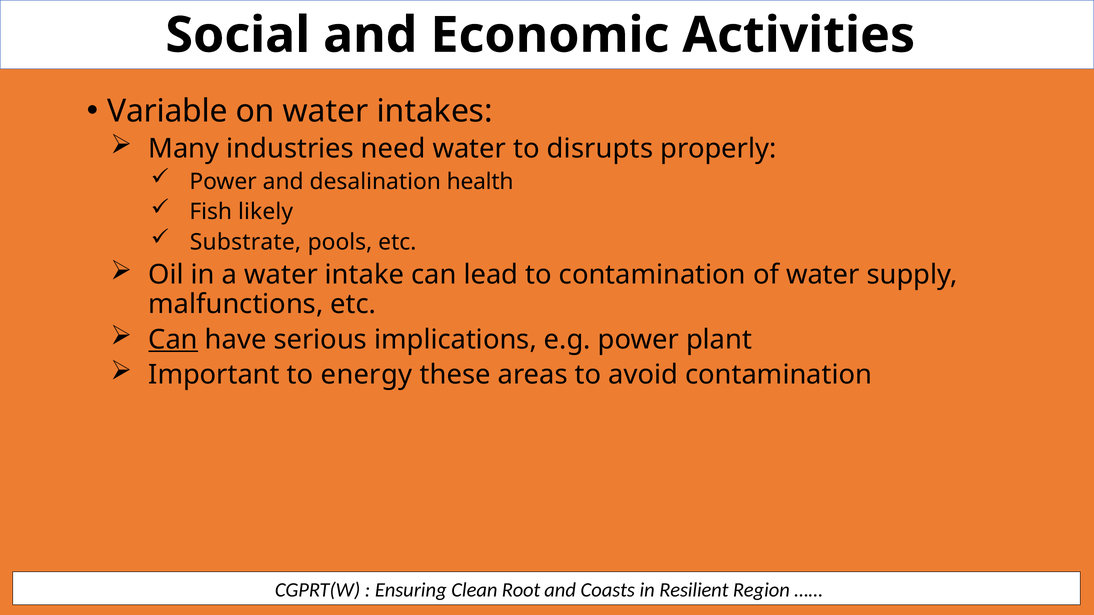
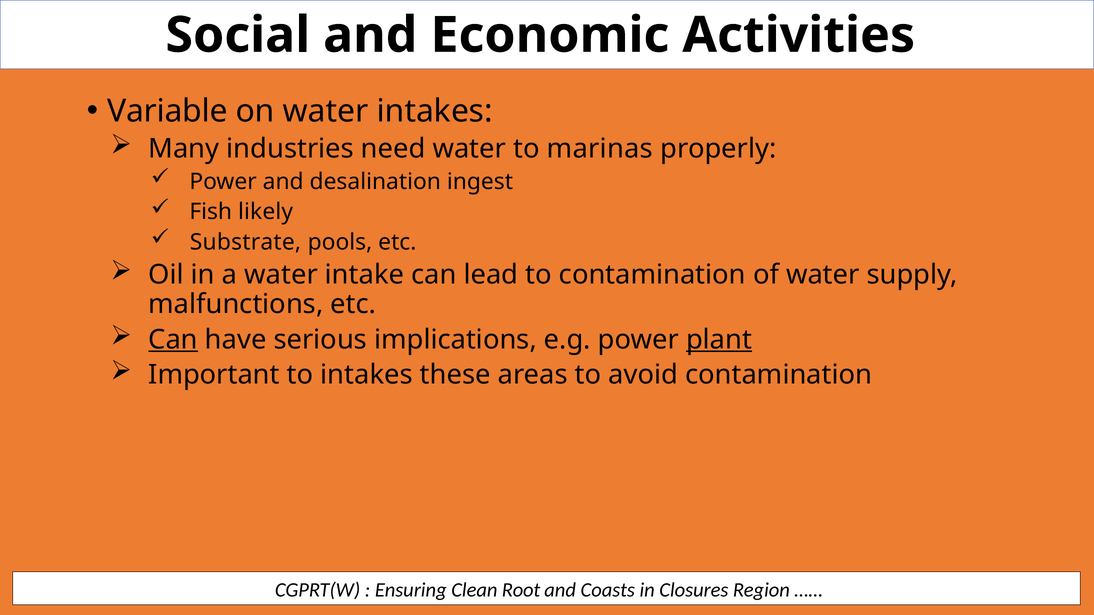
disrupts: disrupts -> marinas (600, 149)
health: health -> ingest (480, 182)
plant underline: none -> present (719, 340)
to energy: energy -> intakes (367, 375)
Resilient: Resilient -> Closures (694, 590)
